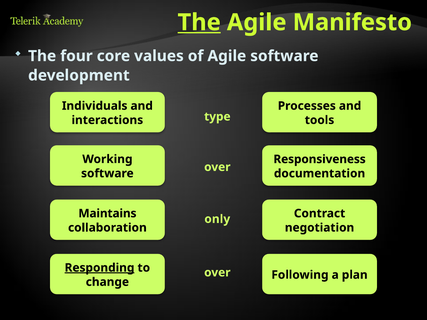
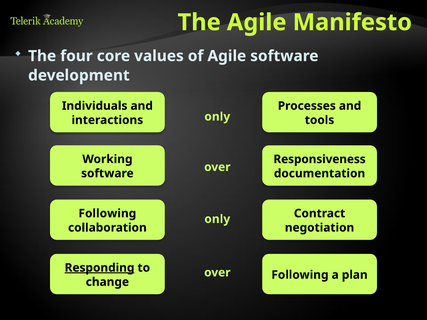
The underline: present -> none (199, 22)
type: type -> only (217, 117)
Maintains: Maintains -> Following (107, 214)
